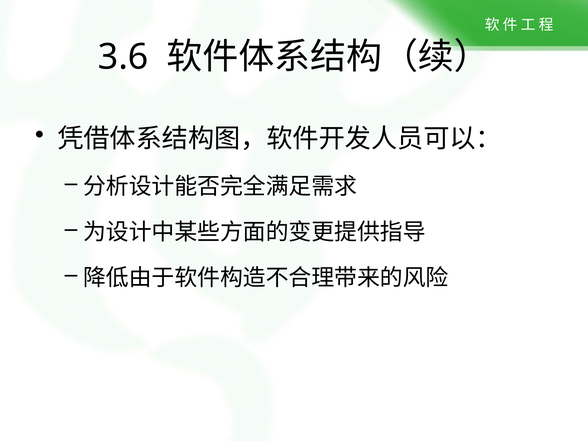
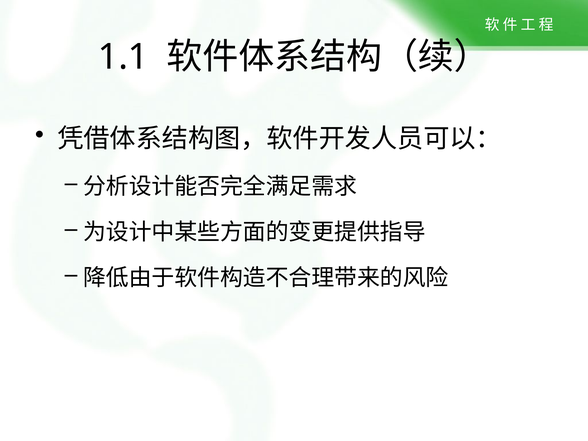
3.6: 3.6 -> 1.1 (123, 57)
